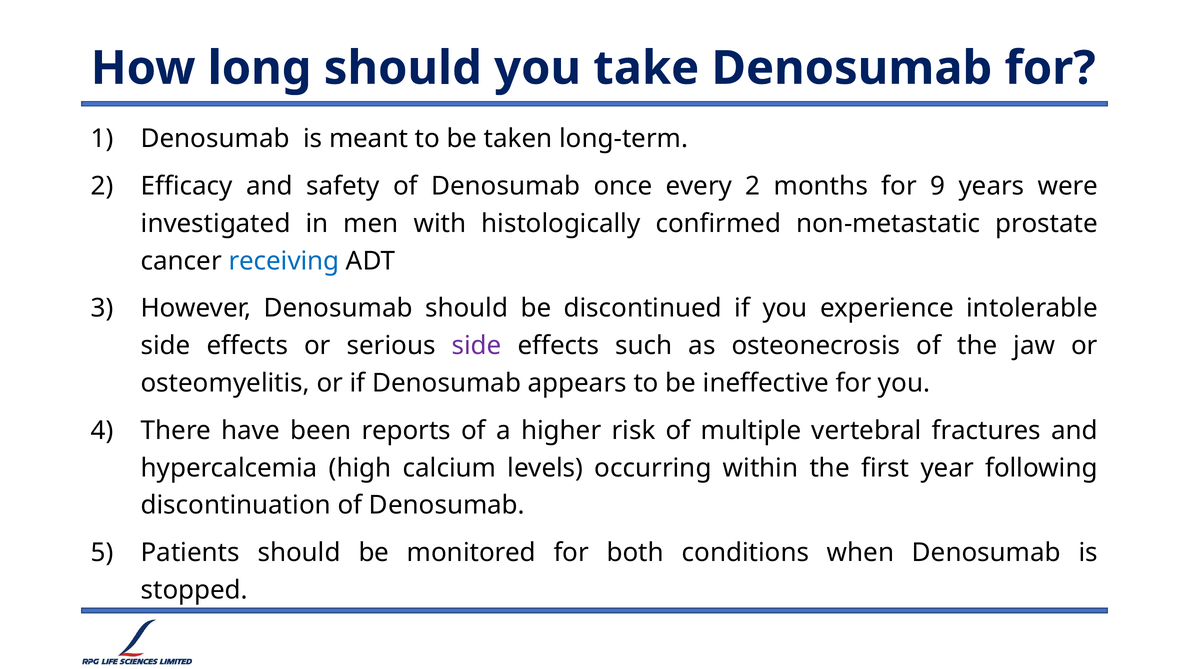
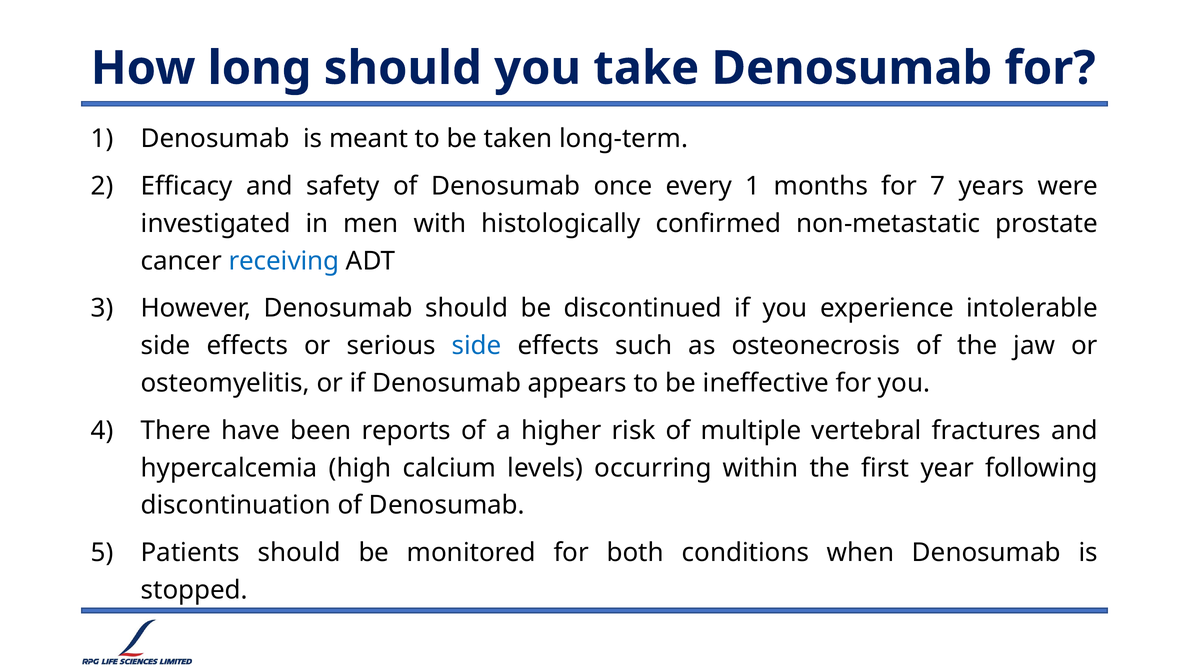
every 2: 2 -> 1 (753, 186)
9: 9 -> 7 (938, 186)
side colour: purple -> blue (477, 346)
